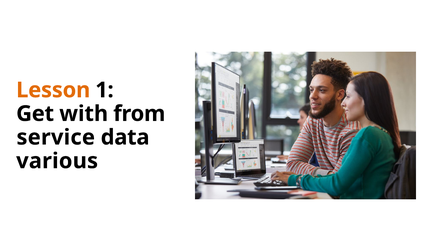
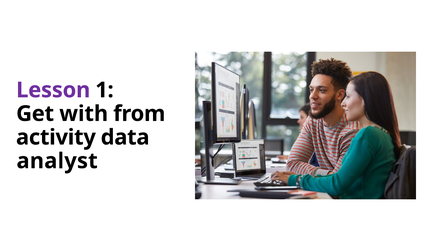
Lesson colour: orange -> purple (53, 90)
service: service -> activity (56, 137)
various: various -> analyst (57, 161)
